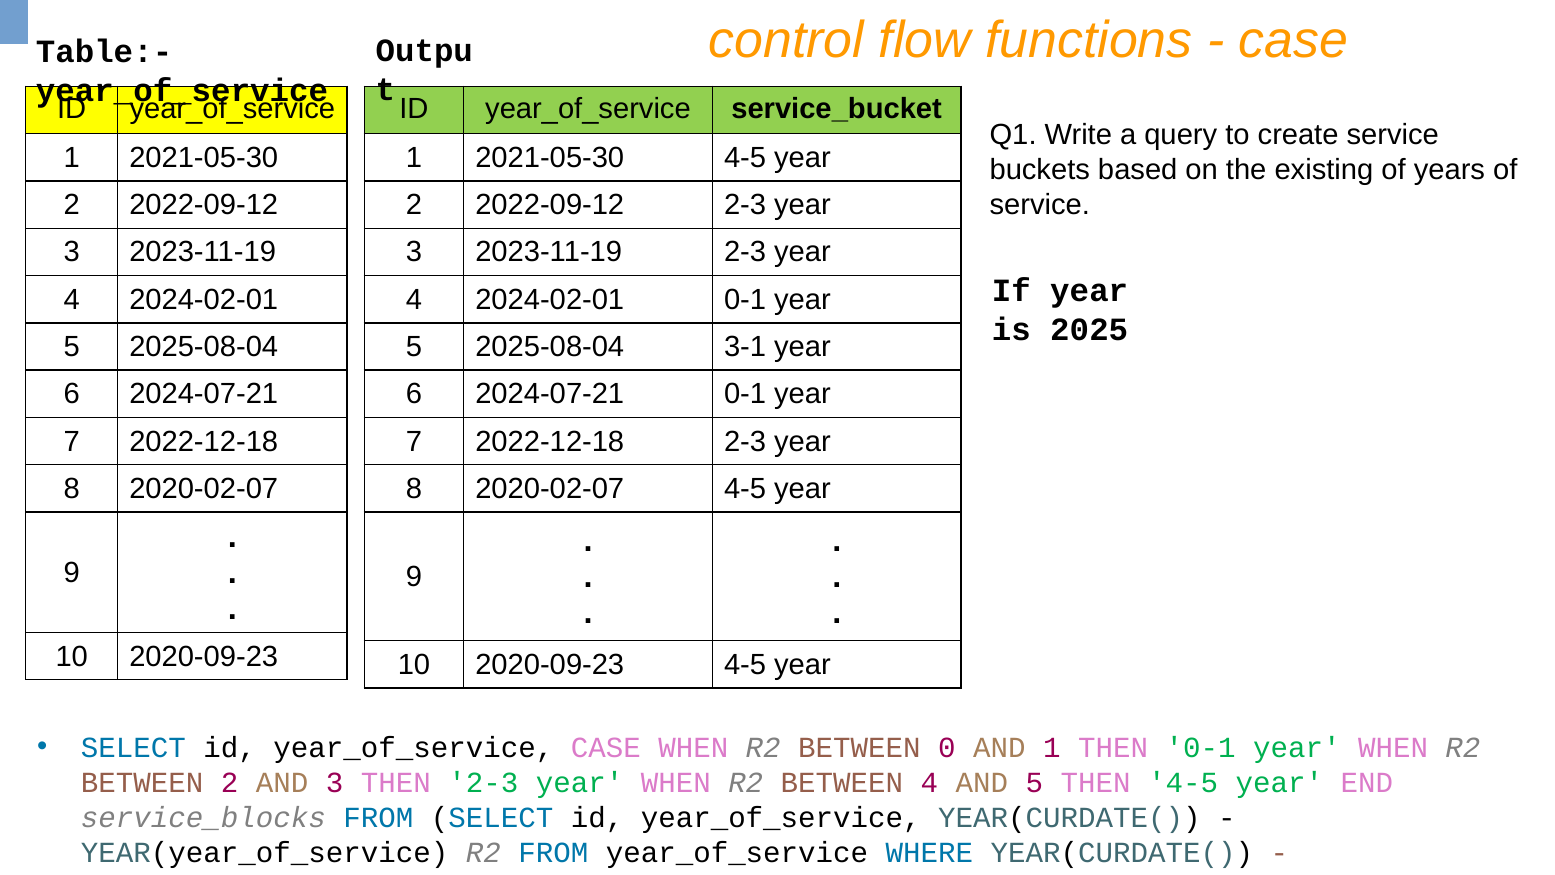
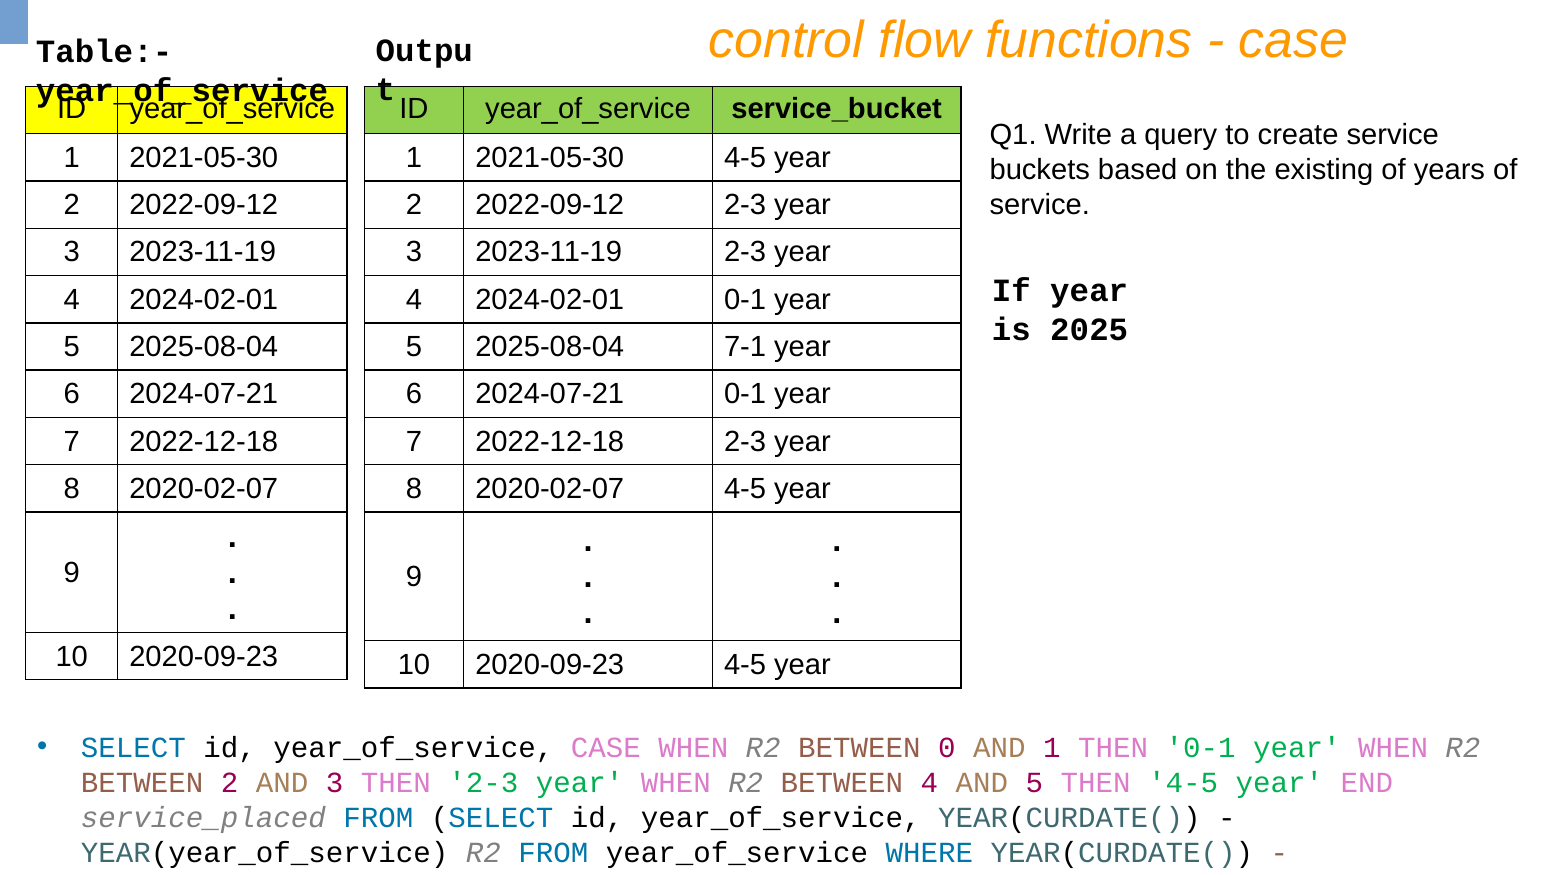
3-1: 3-1 -> 7-1 (745, 347)
service_blocks: service_blocks -> service_placed (203, 817)
